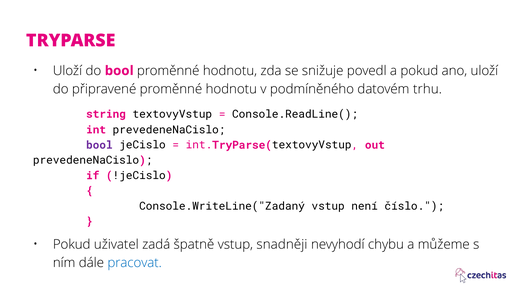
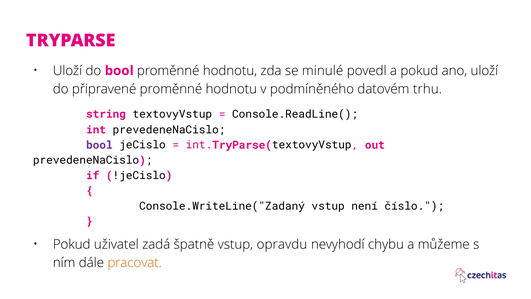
snižuje: snižuje -> minulé (323, 71)
snadněji: snadněji -> opravdu (282, 244)
pracovat colour: blue -> orange (135, 263)
